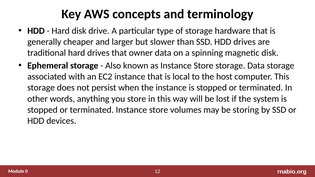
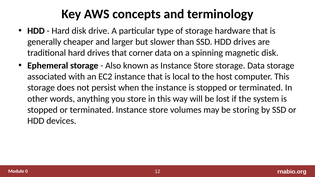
owner: owner -> corner (141, 53)
